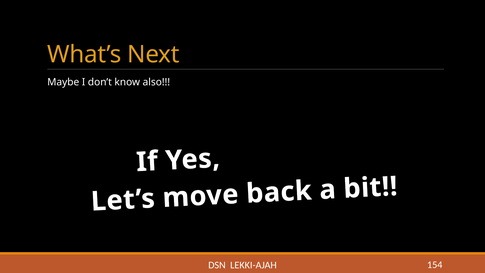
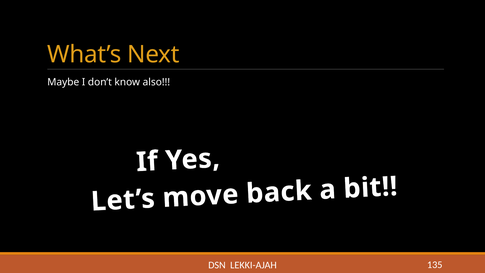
154: 154 -> 135 (435, 265)
